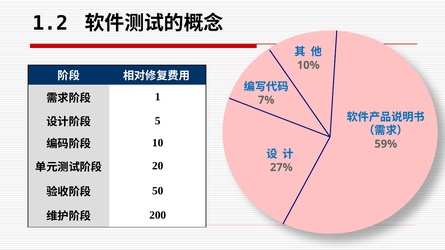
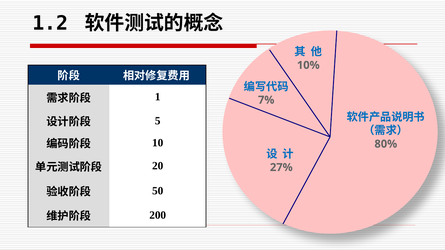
59%: 59% -> 80% (386, 144)
